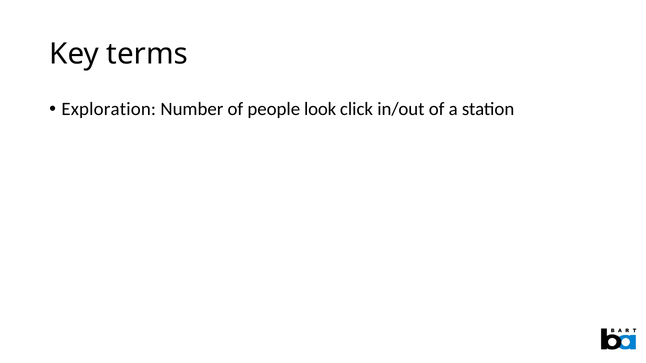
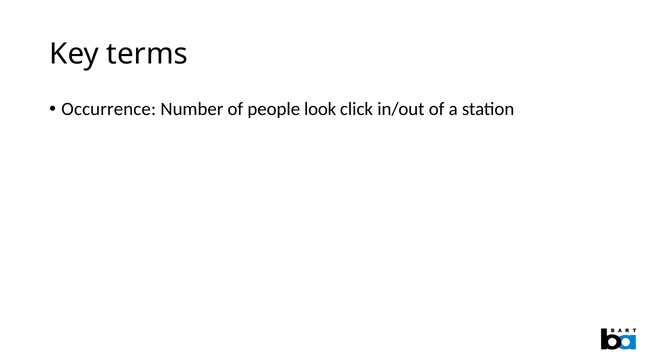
Exploration: Exploration -> Occurrence (109, 109)
